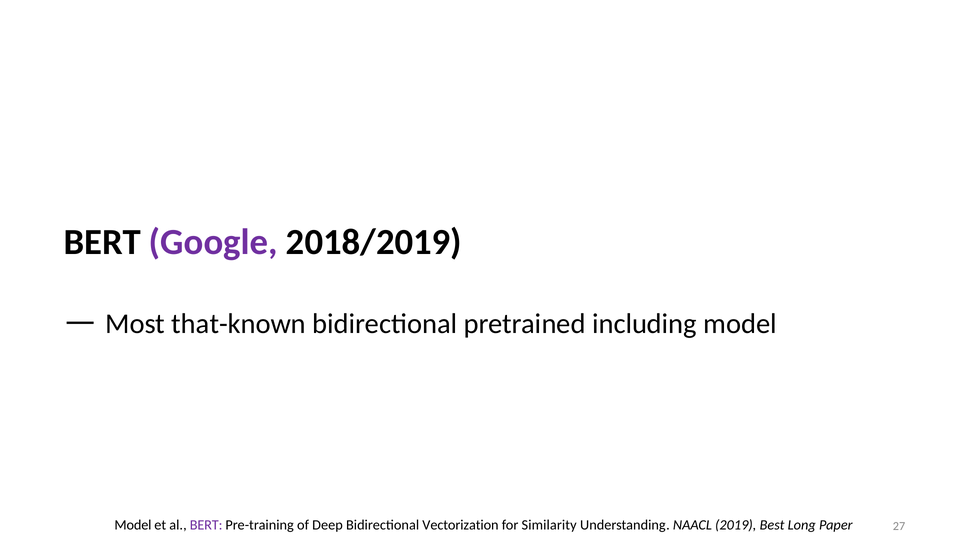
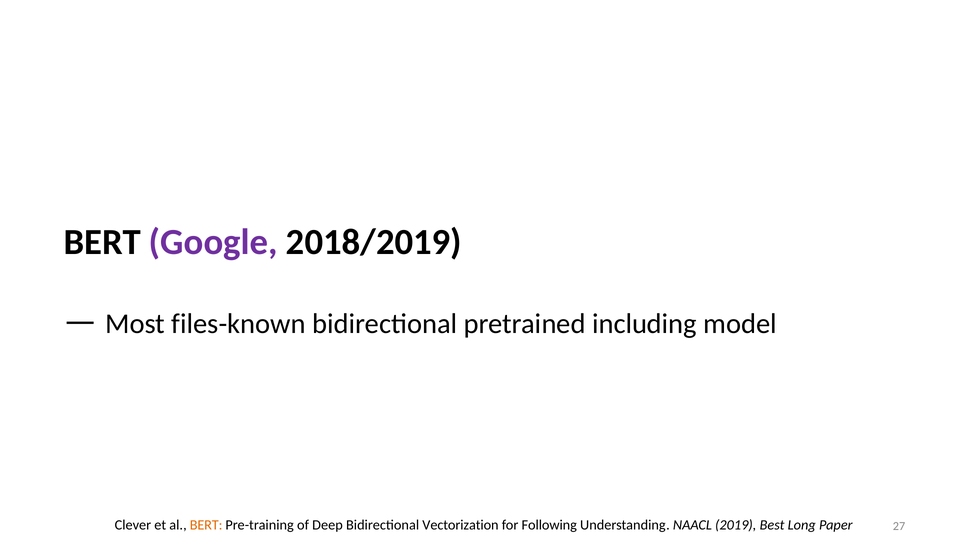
that-known: that-known -> files-known (239, 324)
Model: Model -> Clever (133, 525)
BERT colour: purple -> orange (206, 525)
Similarity: Similarity -> Following (549, 525)
